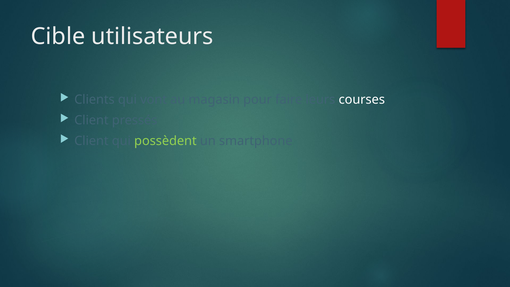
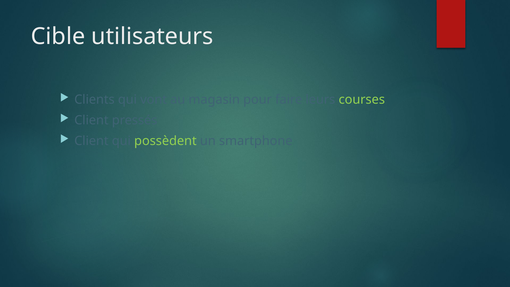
courses colour: white -> light green (362, 100)
